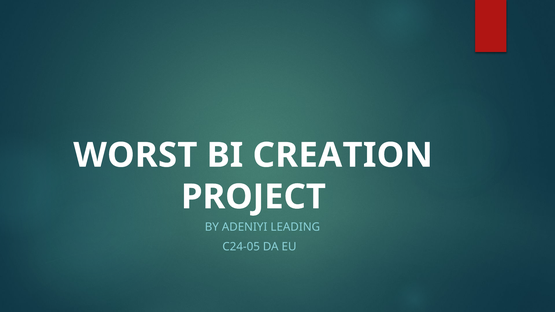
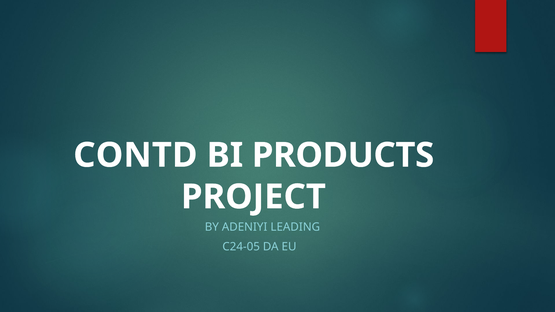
WORST: WORST -> CONTD (135, 155)
CREATION: CREATION -> PRODUCTS (343, 155)
